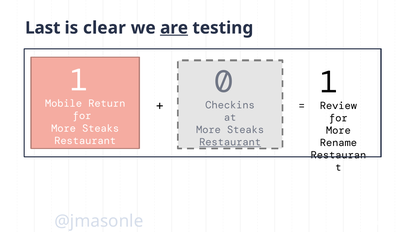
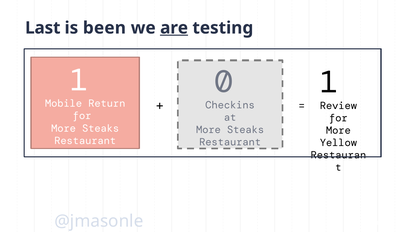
clear: clear -> been (104, 28)
Restaurant underline: present -> none (230, 142)
Rename: Rename -> Yellow (338, 143)
